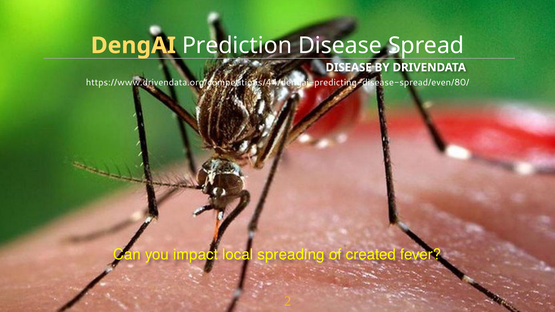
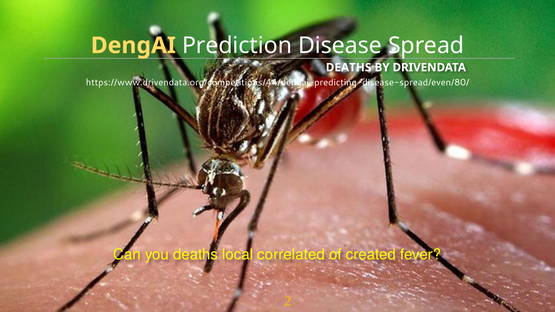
DISEASE: DISEASE -> DEATHS (349, 68)
you impact: impact -> deaths (196, 255)
spreading: spreading -> correlated (291, 255)
